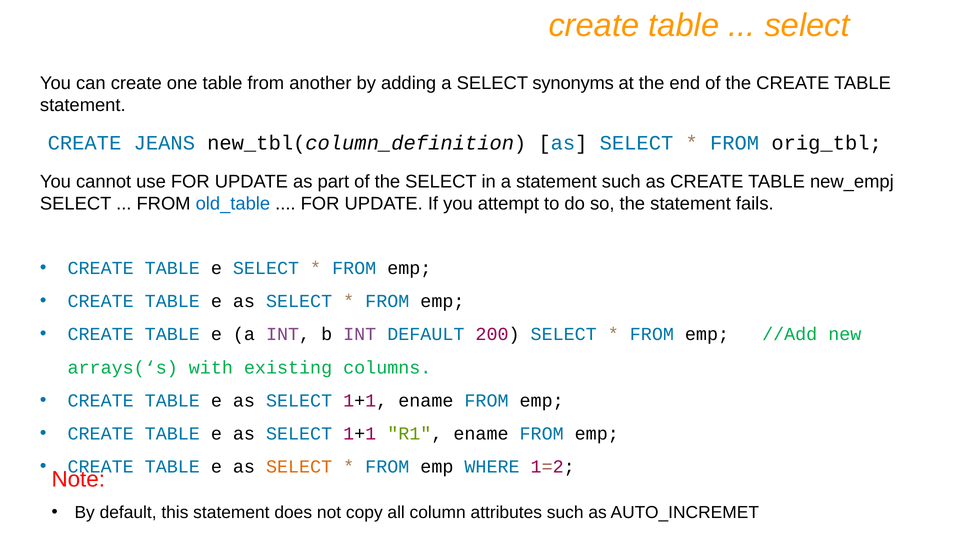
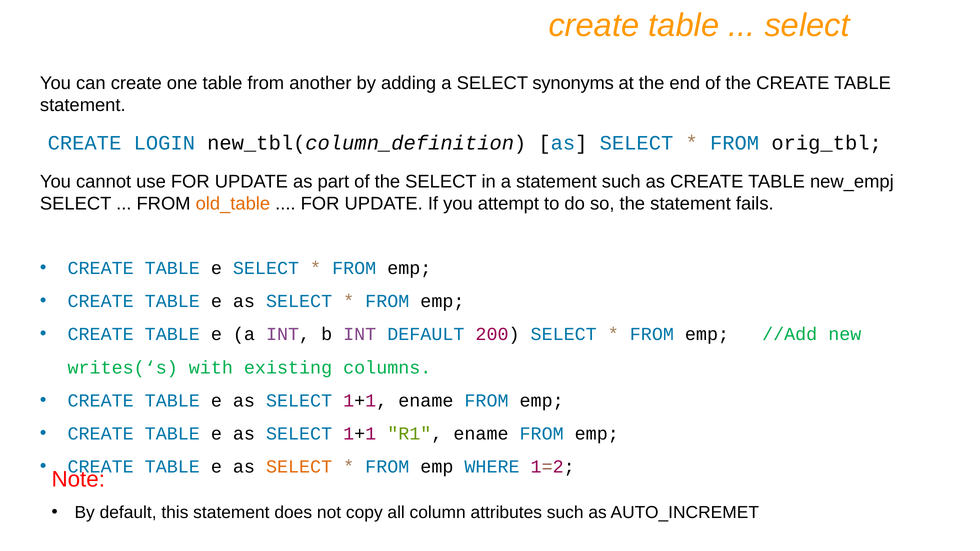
JEANS: JEANS -> LOGIN (164, 143)
old_table colour: blue -> orange (233, 204)
arrays(‘s: arrays(‘s -> writes(‘s (123, 368)
